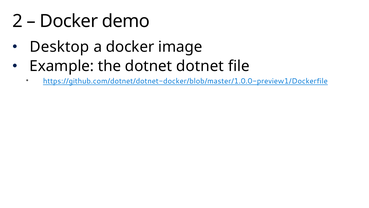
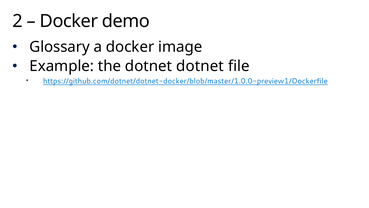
Desktop: Desktop -> Glossary (60, 47)
